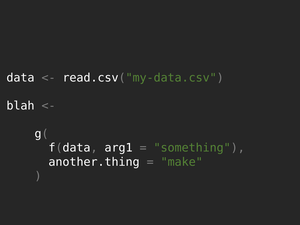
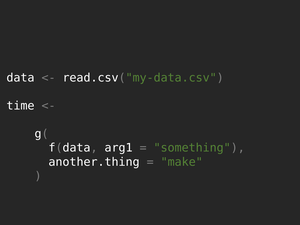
blah: blah -> time (20, 106)
